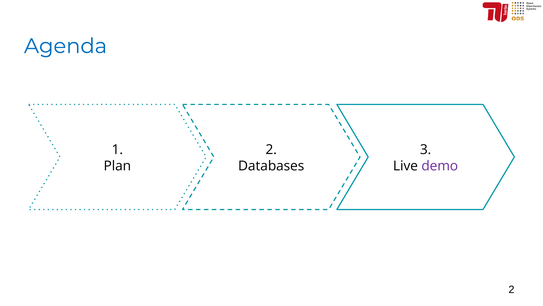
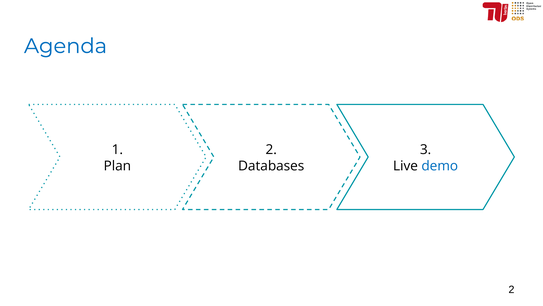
demo colour: purple -> blue (440, 166)
